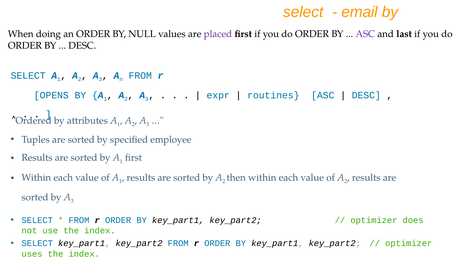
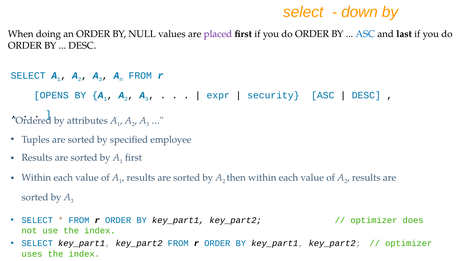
email: email -> down (360, 12)
ASC colour: purple -> blue (365, 34)
routines: routines -> security (273, 95)
